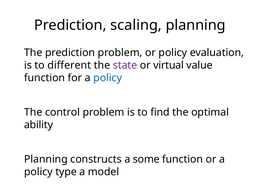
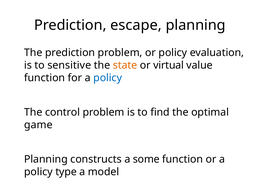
scaling: scaling -> escape (136, 25)
different: different -> sensitive (69, 65)
state colour: purple -> orange (125, 65)
ability: ability -> game (38, 125)
